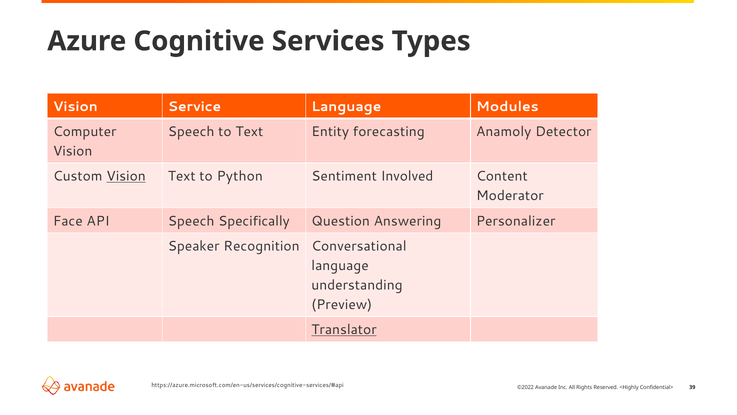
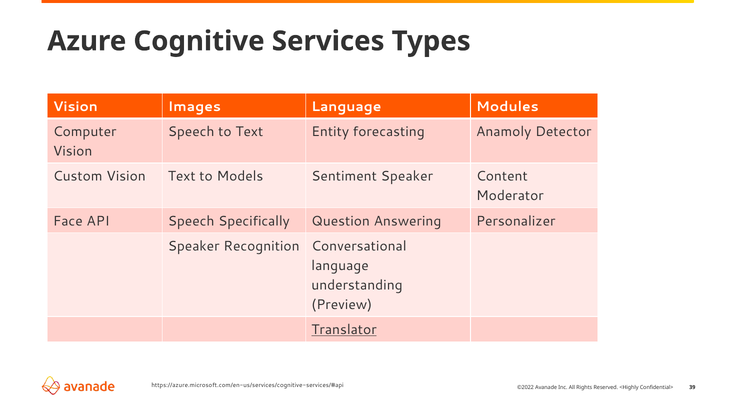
Service: Service -> Images (194, 107)
Vision underline: present -> none (126, 176)
Python: Python -> Models (240, 176)
Sentiment Involved: Involved -> Speaker (407, 176)
